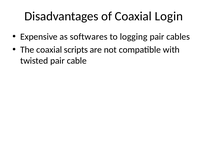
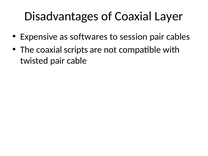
Login: Login -> Layer (169, 16)
logging: logging -> session (134, 37)
